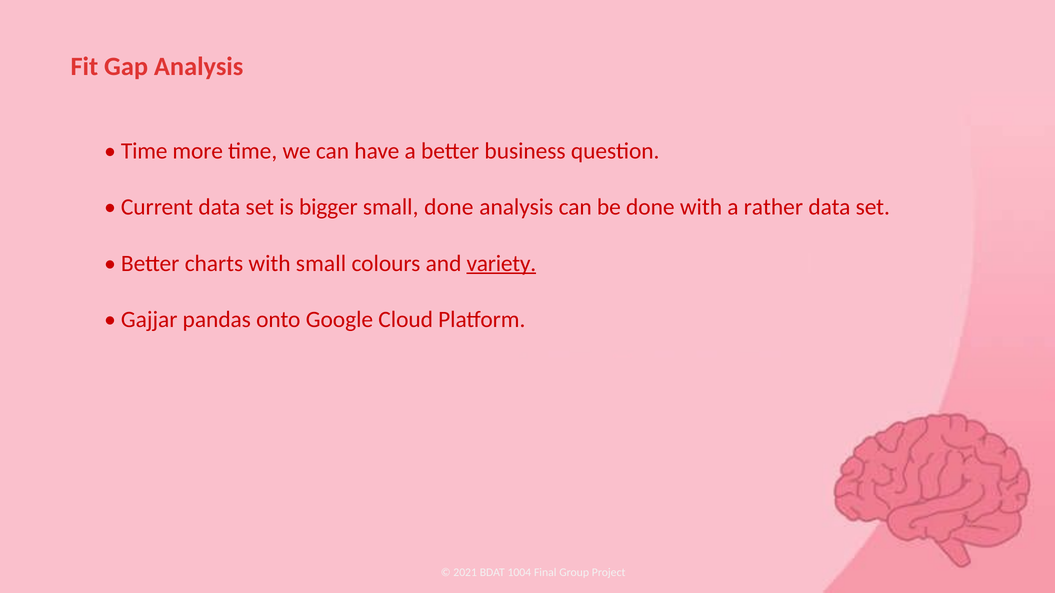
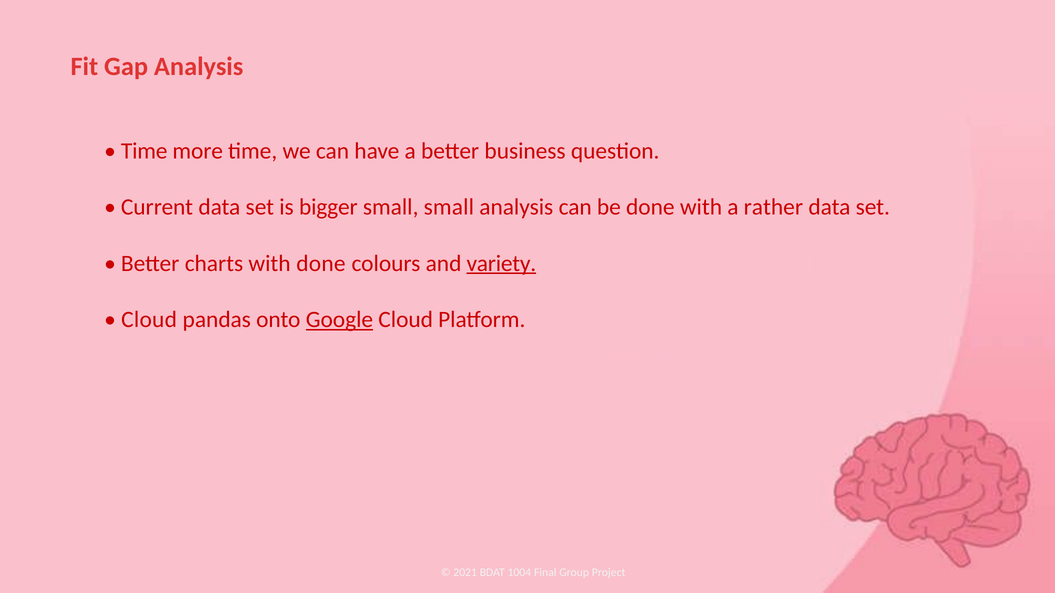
small done: done -> small (449, 207)
with small: small -> done (321, 264)
Gajjar: Gajjar -> Cloud (149, 320)
Google underline: none -> present (339, 320)
